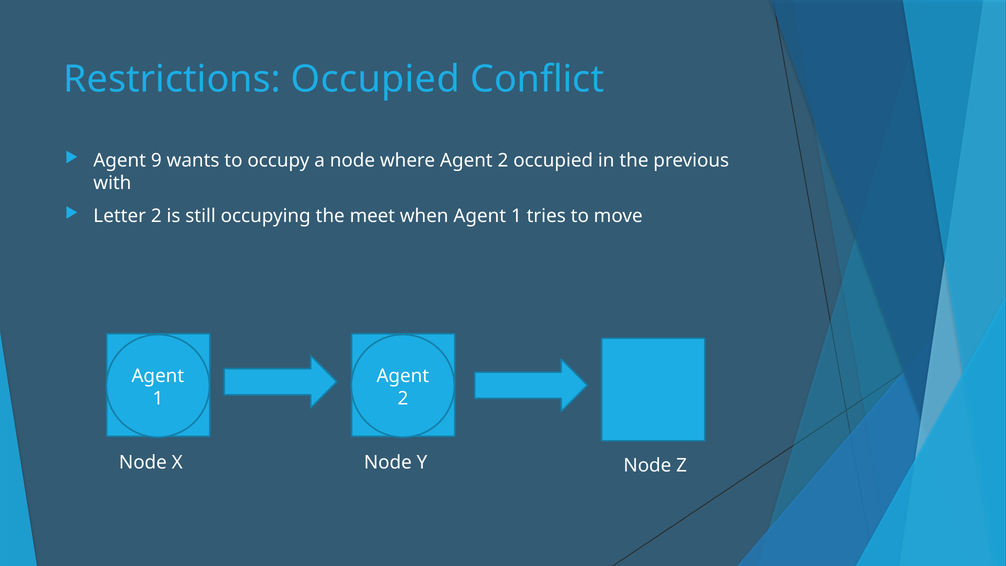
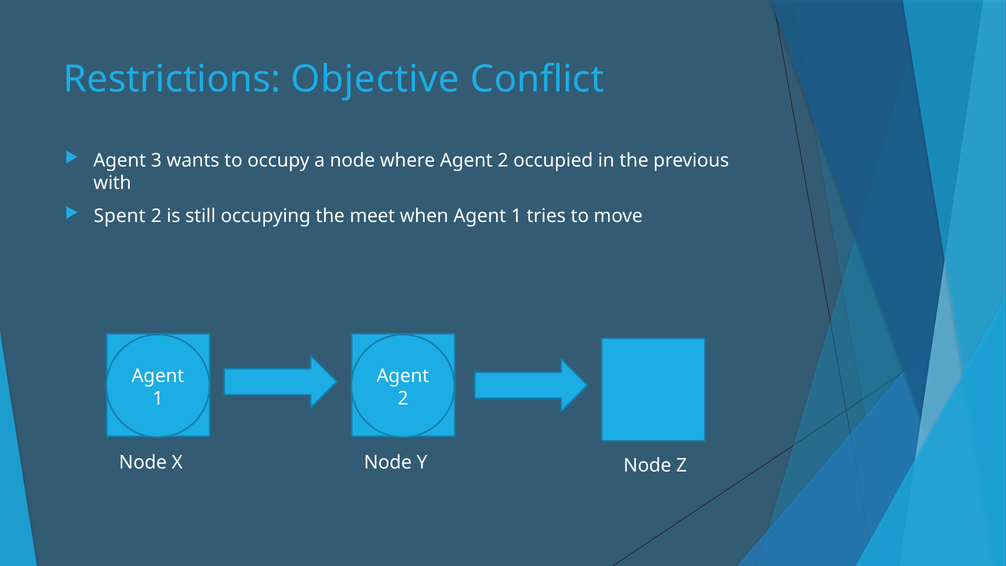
Restrictions Occupied: Occupied -> Objective (375, 79)
9: 9 -> 3 (156, 160)
Letter: Letter -> Spent (120, 216)
